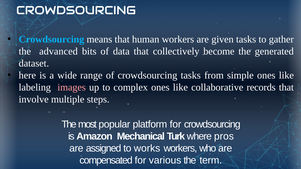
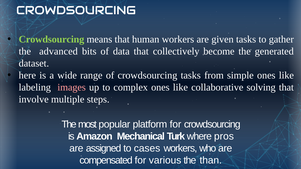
Crowdsourcing colour: light blue -> light green (51, 39)
records: records -> solving (261, 88)
works: works -> cases (147, 149)
term: term -> than (211, 161)
